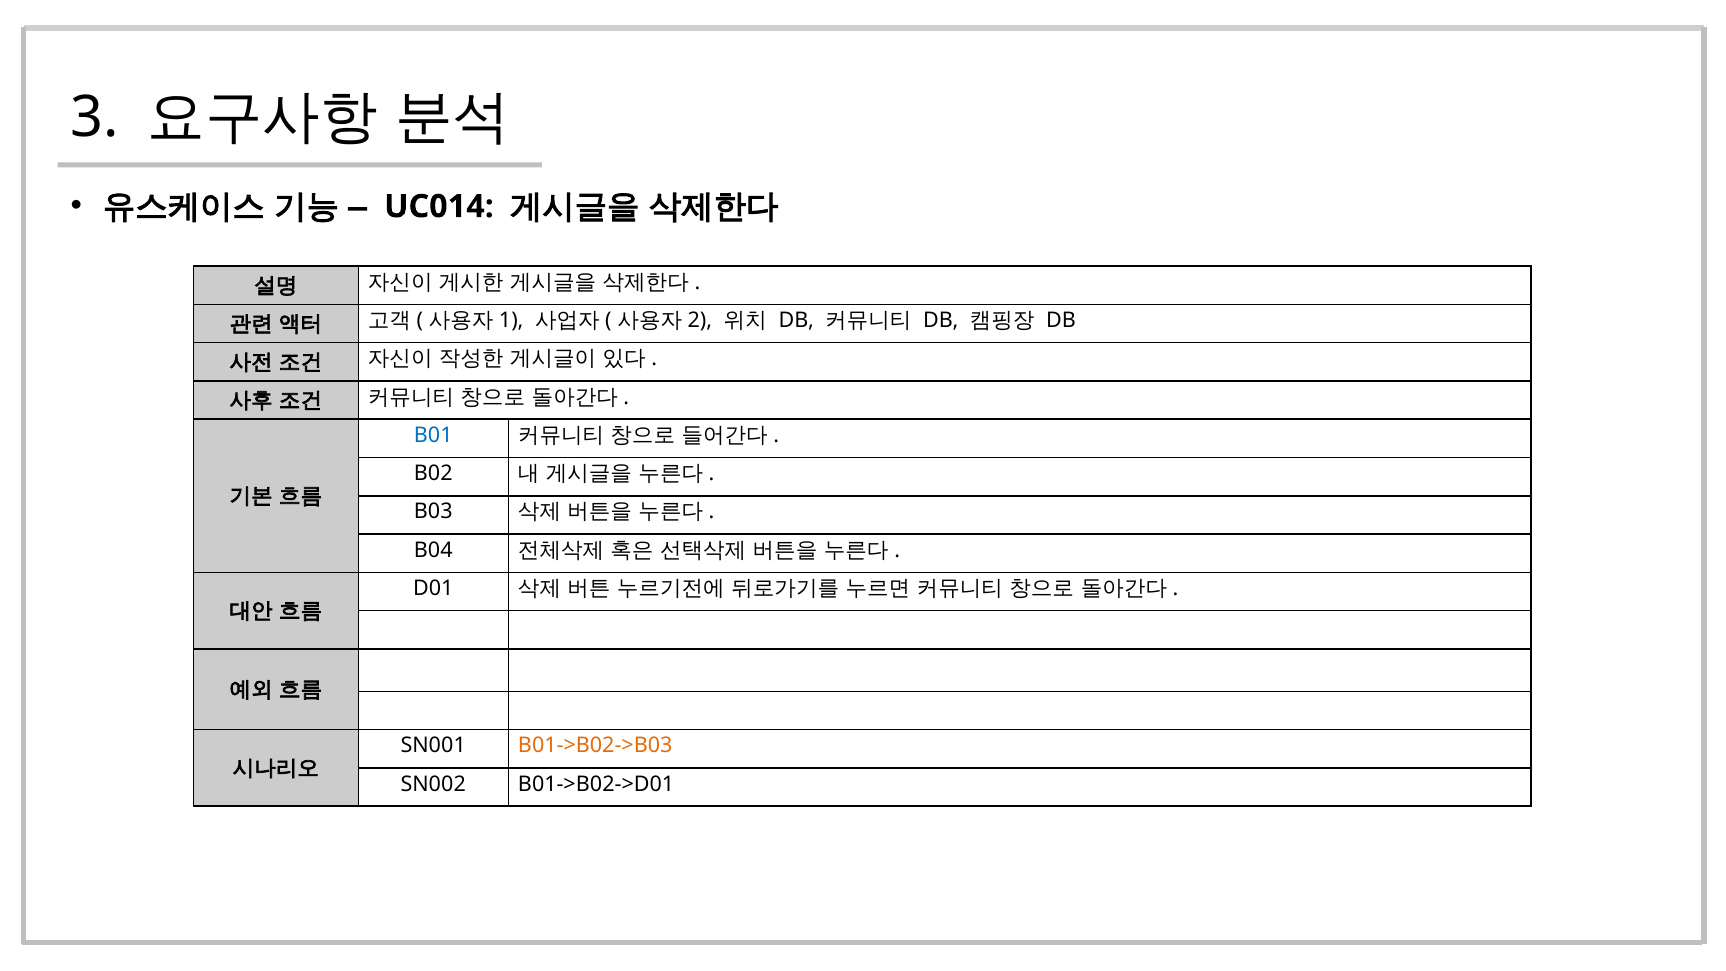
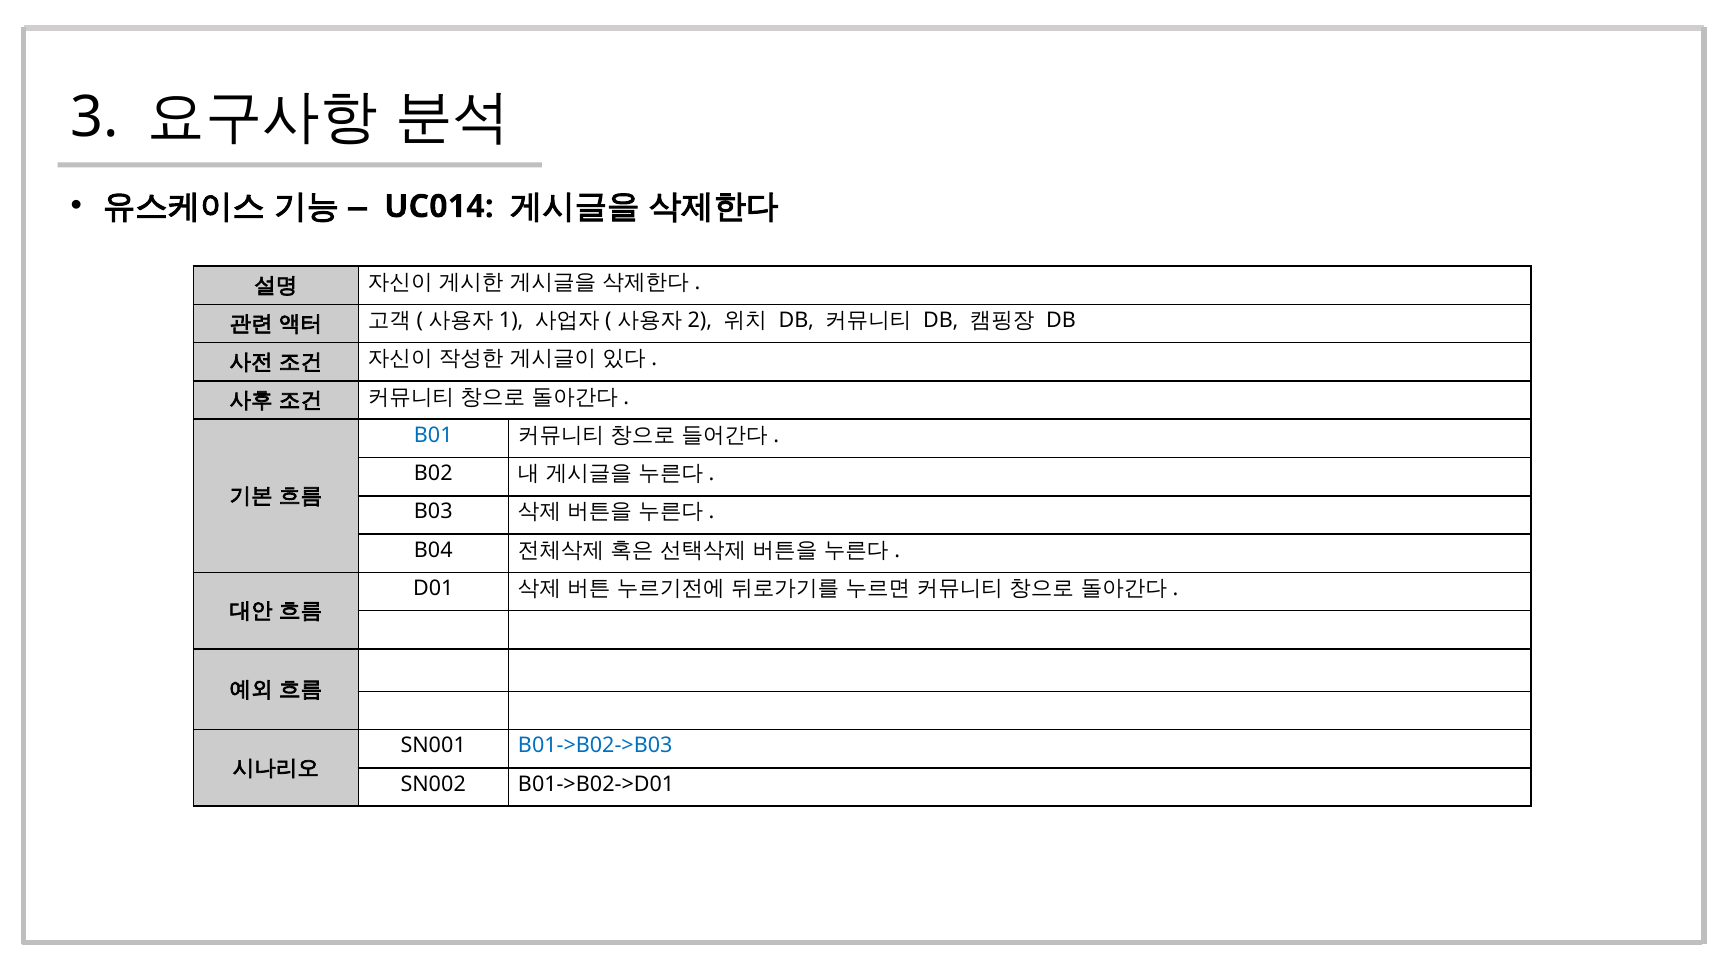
B01->B02->B03 colour: orange -> blue (595, 746)
